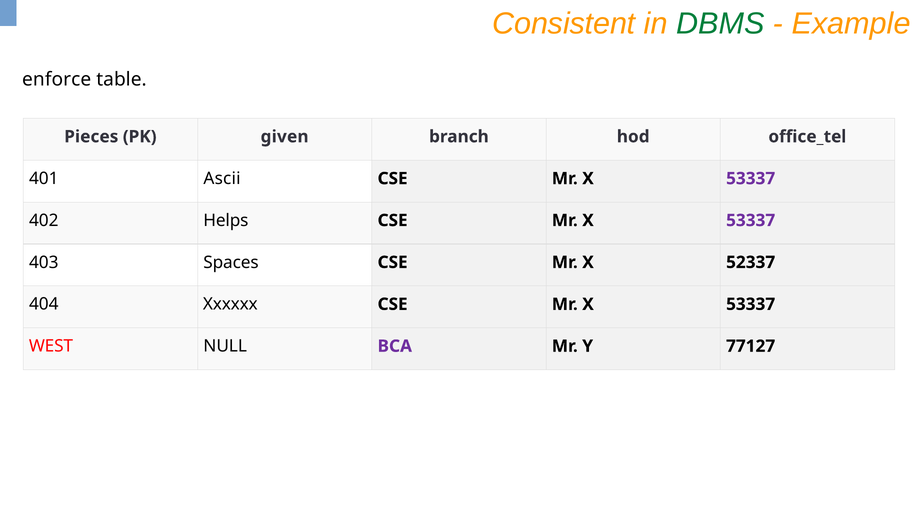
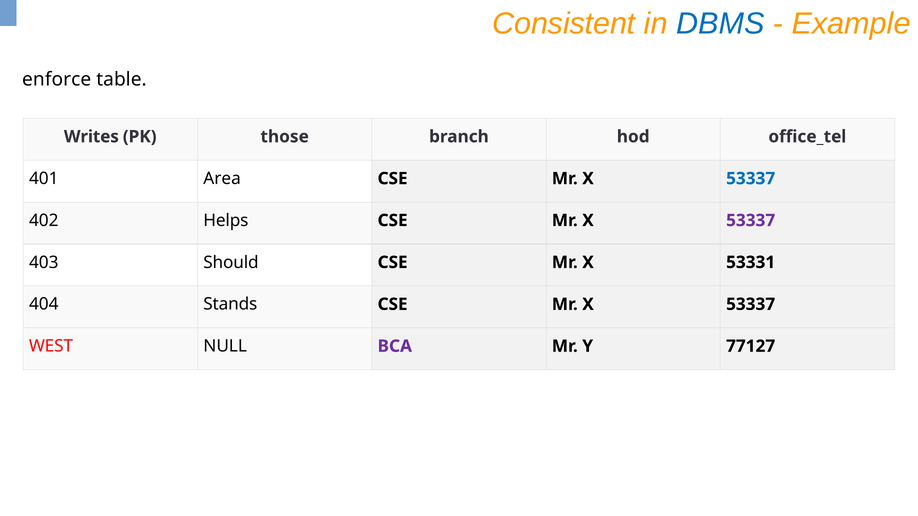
DBMS colour: green -> blue (720, 24)
Pieces: Pieces -> Writes (91, 137)
given: given -> those (285, 137)
Ascii: Ascii -> Area (222, 179)
53337 colour: purple -> blue (751, 179)
Spaces: Spaces -> Should (231, 263)
52337: 52337 -> 53331 (751, 263)
Xxxxxx: Xxxxxx -> Stands (230, 304)
